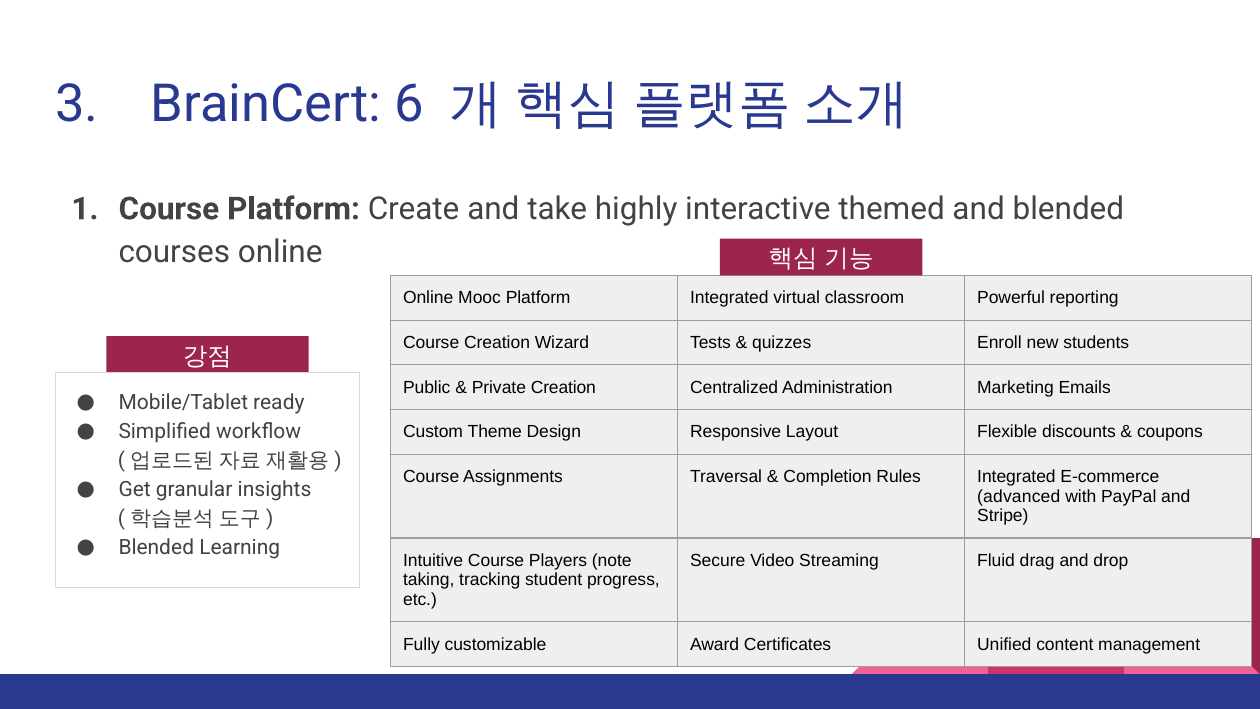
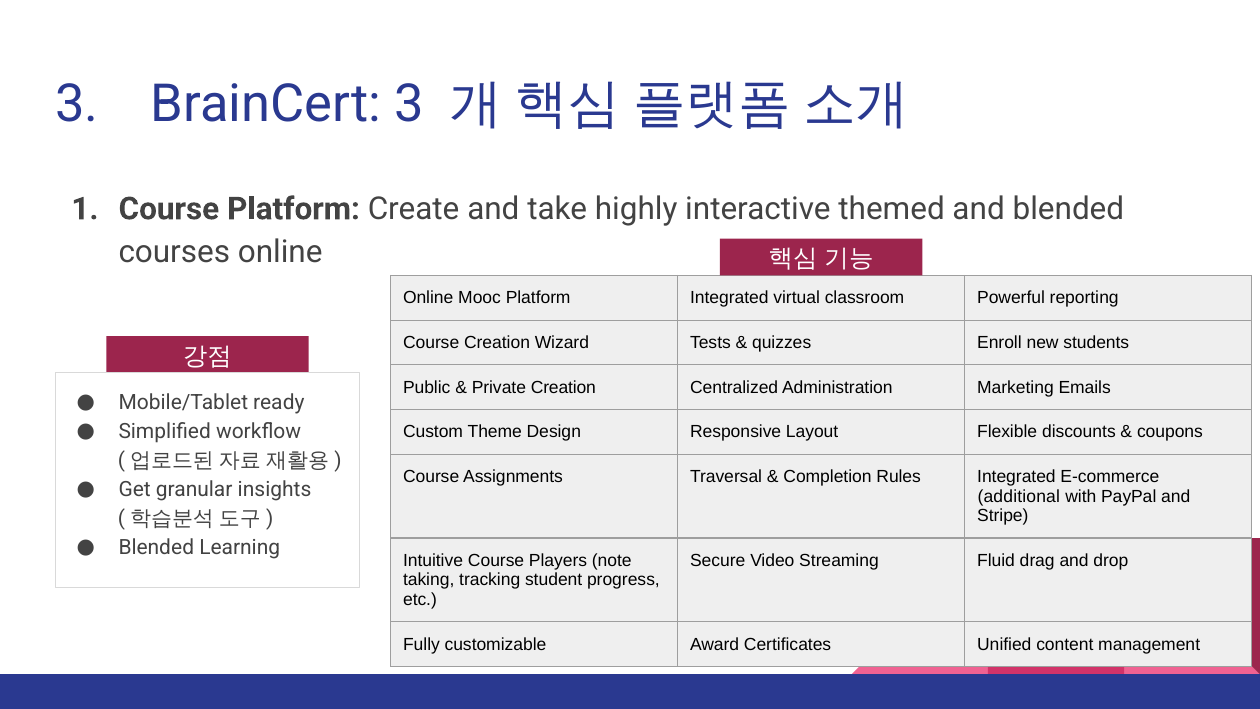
BrainCert 6: 6 -> 3 (409, 104)
advanced: advanced -> additional (1019, 496)
